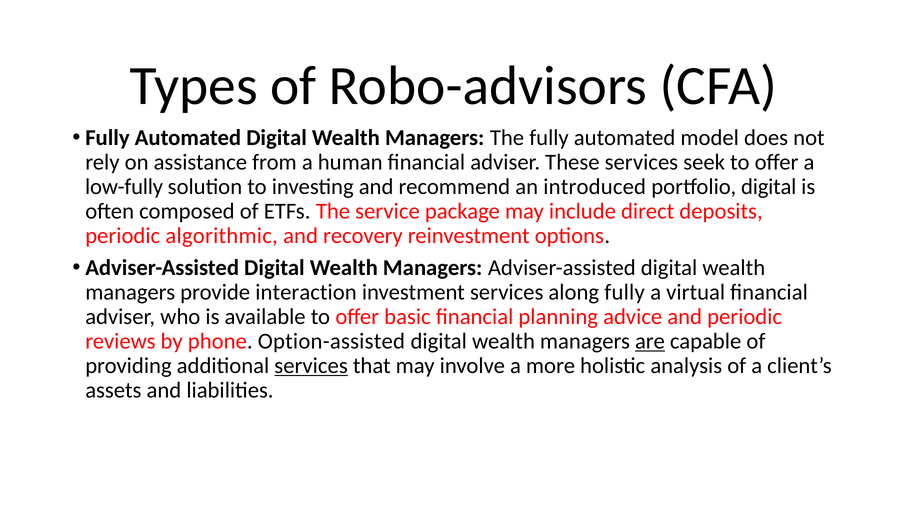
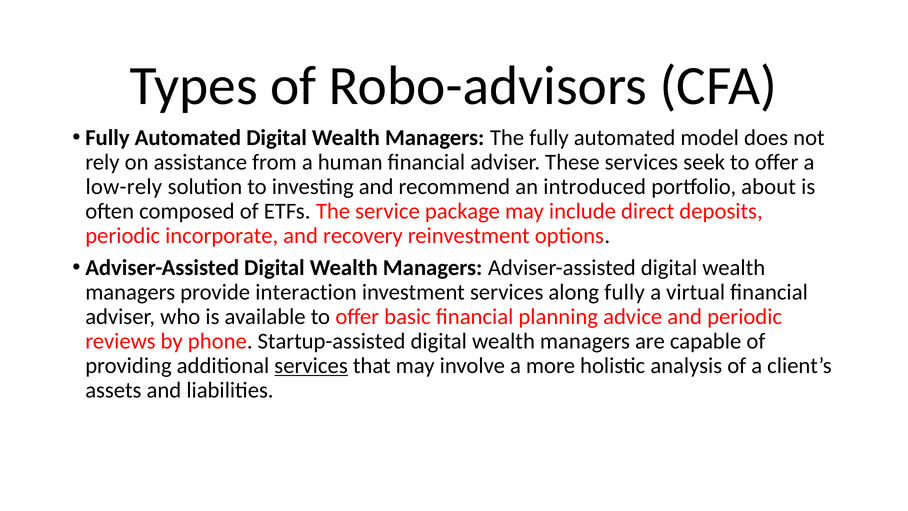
low-fully: low-fully -> low-rely (124, 187)
portfolio digital: digital -> about (769, 187)
algorithmic: algorithmic -> incorporate (222, 236)
Option-assisted: Option-assisted -> Startup-assisted (332, 341)
are underline: present -> none (650, 341)
